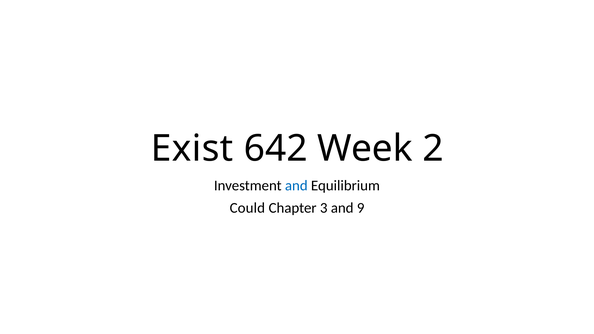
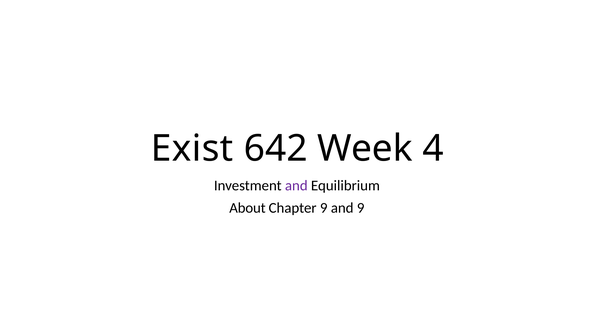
2: 2 -> 4 (433, 148)
and colour: blue -> purple (296, 186)
Could: Could -> About (247, 208)
Chapter 3: 3 -> 9 (324, 208)
